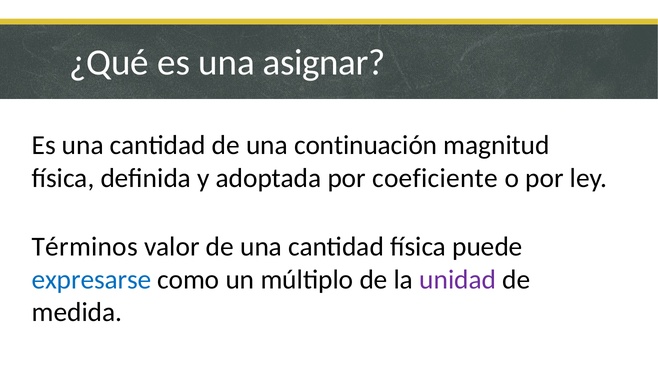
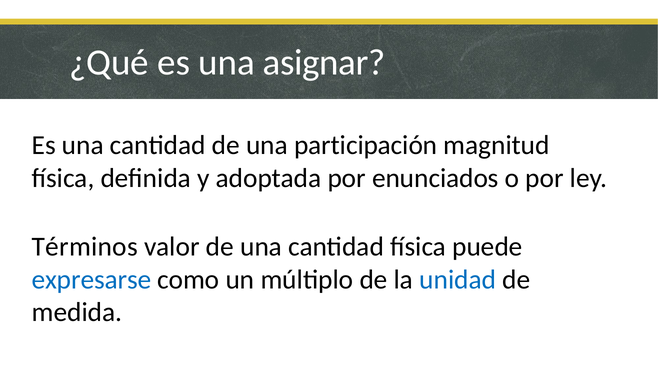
continuación: continuación -> participación (366, 145)
coeficiente: coeficiente -> enunciados (435, 178)
unidad colour: purple -> blue (458, 280)
